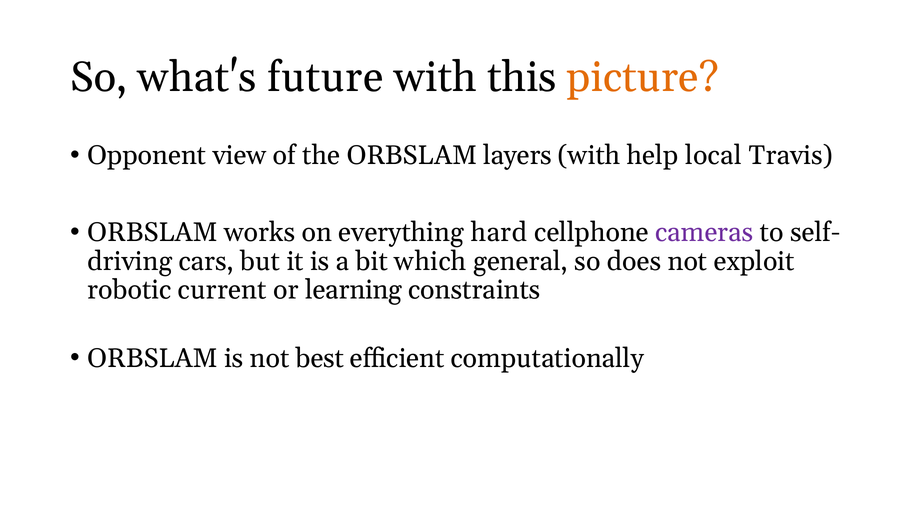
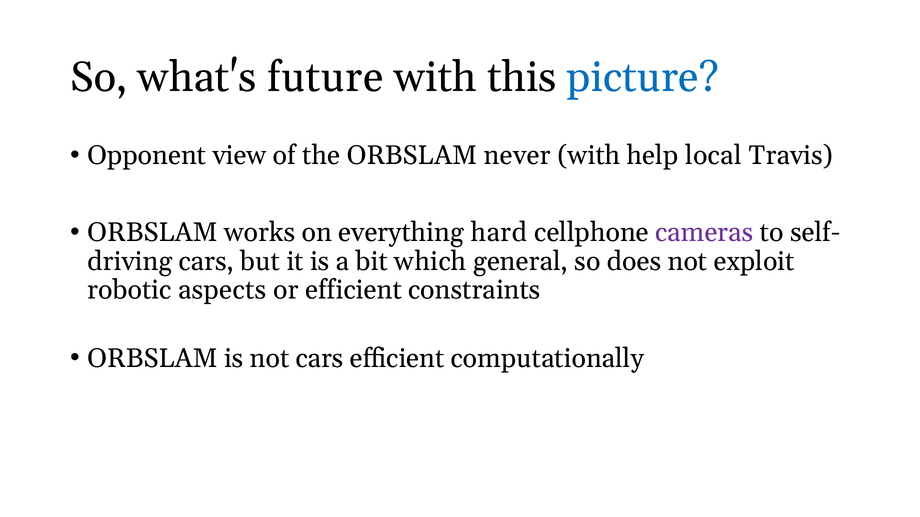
picture colour: orange -> blue (643, 77)
layers: layers -> never (517, 155)
current: current -> aspects (222, 290)
or learning: learning -> efficient (354, 290)
not best: best -> cars (320, 358)
